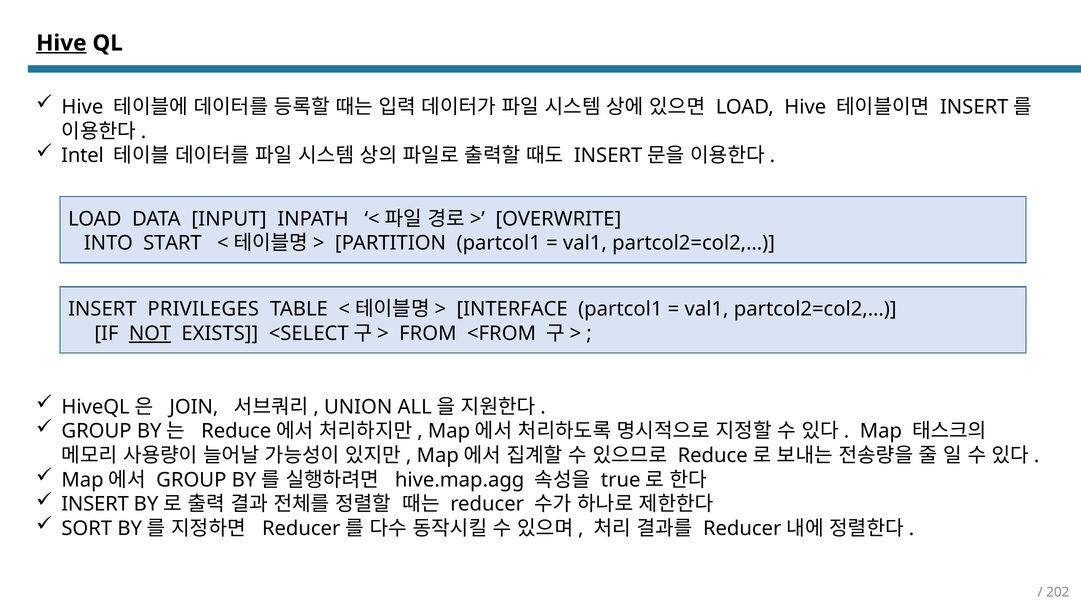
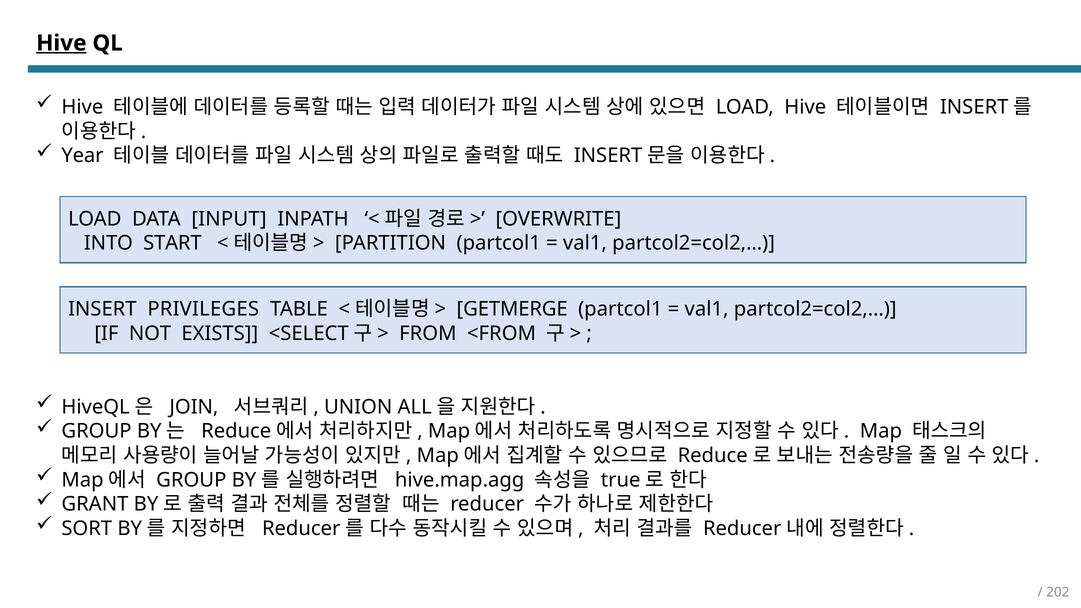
Intel: Intel -> Year (82, 156)
INTERFACE: INTERFACE -> GETMERGE (512, 309)
NOT underline: present -> none (150, 334)
INSERT: INSERT -> GRANT (95, 504)
